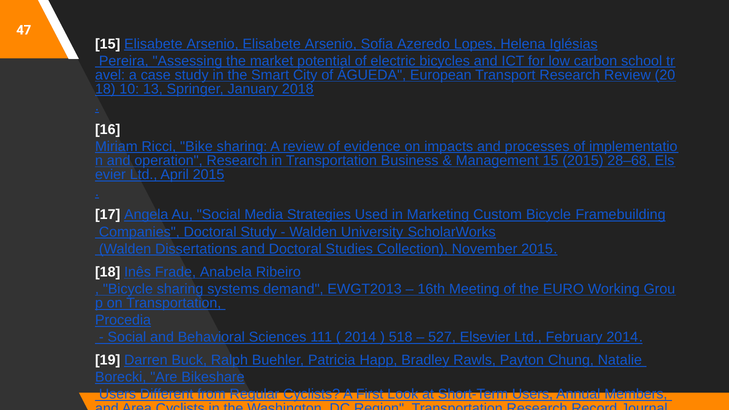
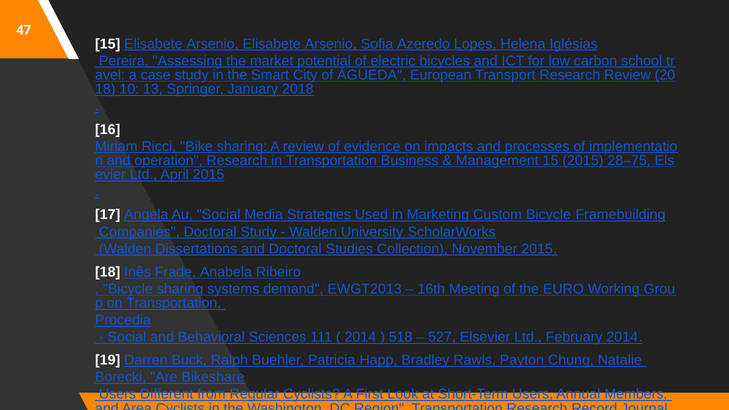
28–68: 28–68 -> 28–75 (629, 161)
